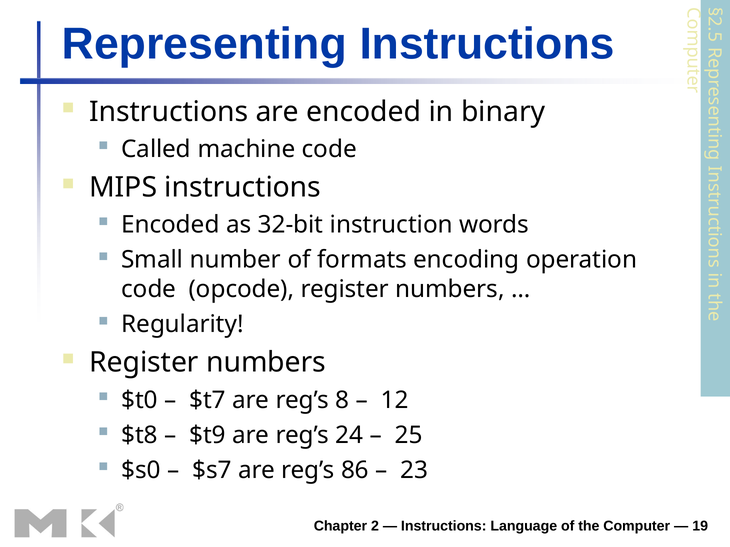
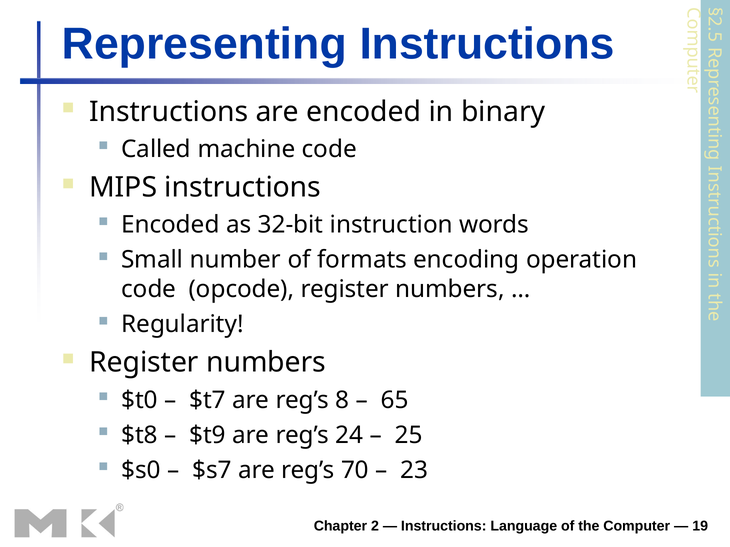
12: 12 -> 65 (395, 400)
86: 86 -> 70 (355, 470)
